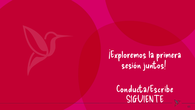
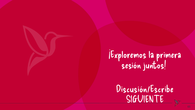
Conducta/Escribe: Conducta/Escribe -> Discusión/Escribe (145, 89)
